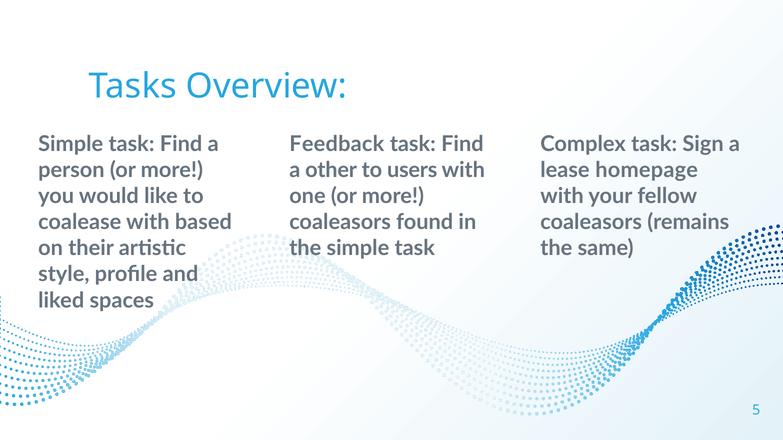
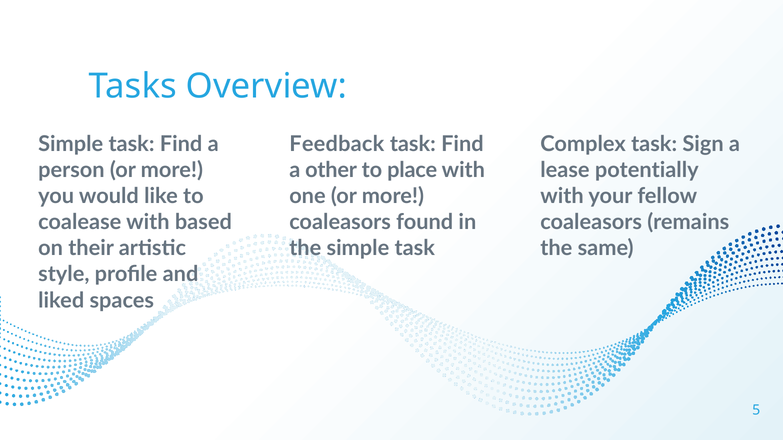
users: users -> place (412, 170)
homepage: homepage -> potentially (647, 170)
